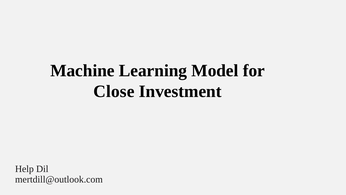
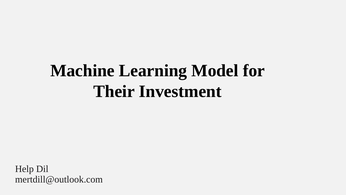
Close: Close -> Their (114, 91)
